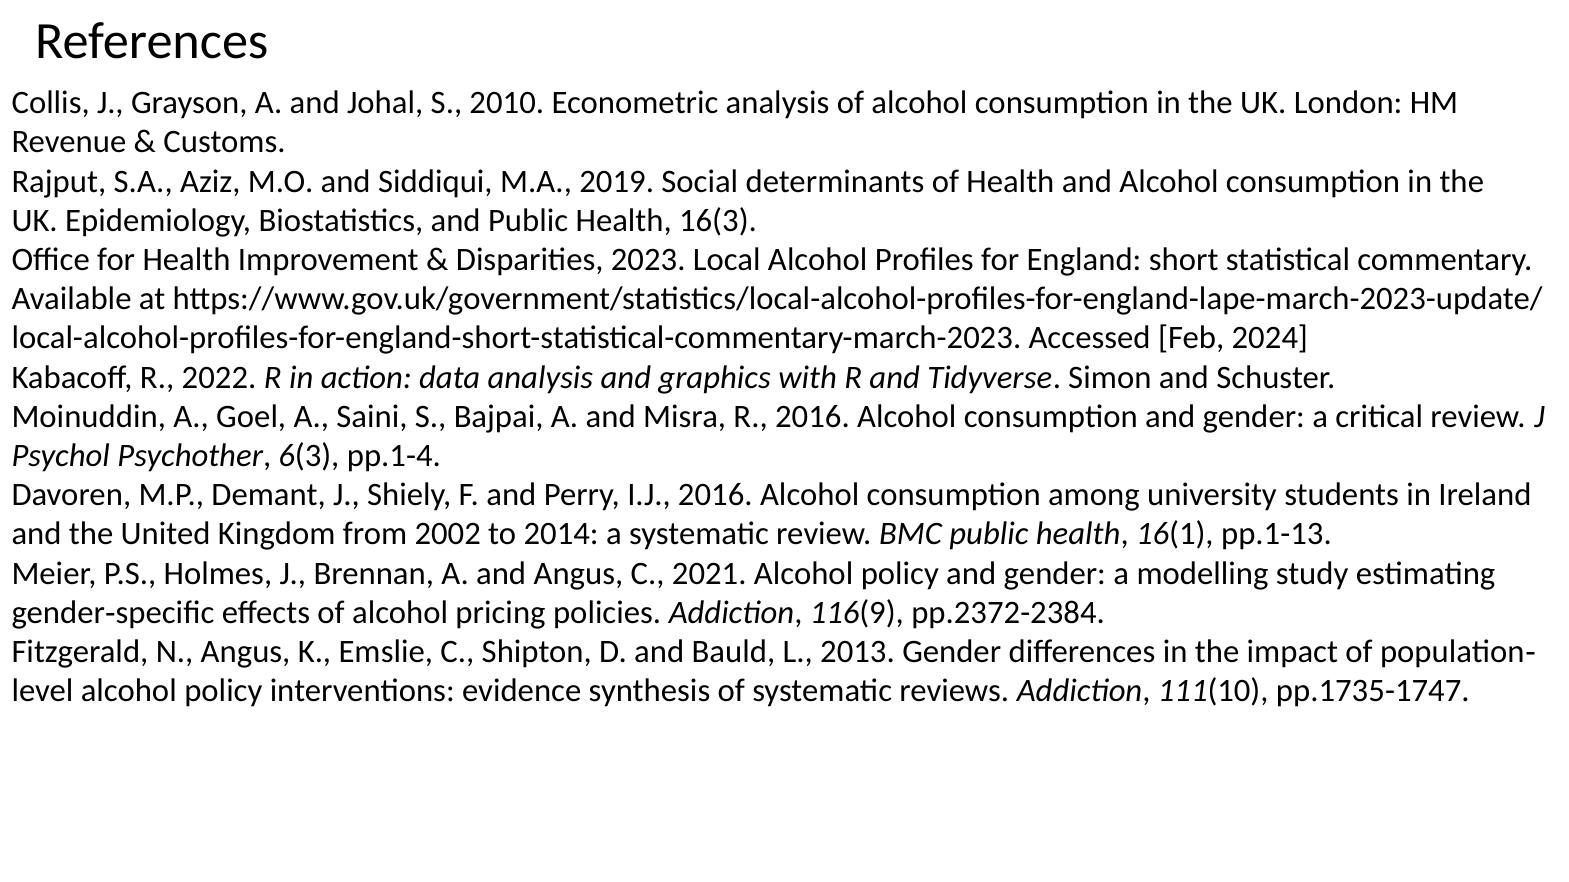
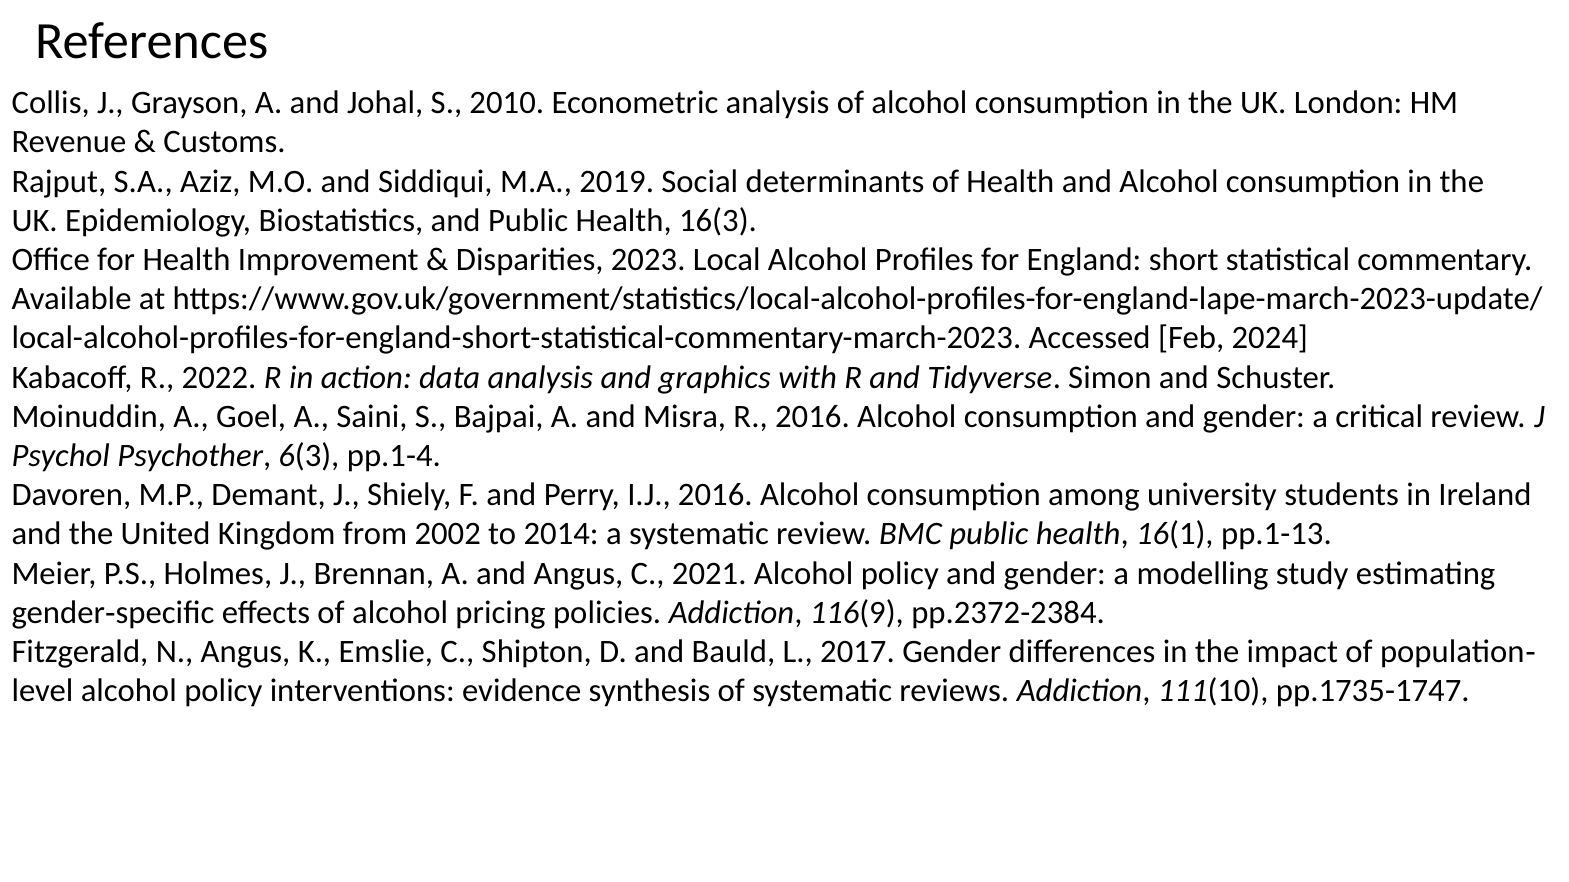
2013: 2013 -> 2017 (858, 652)
